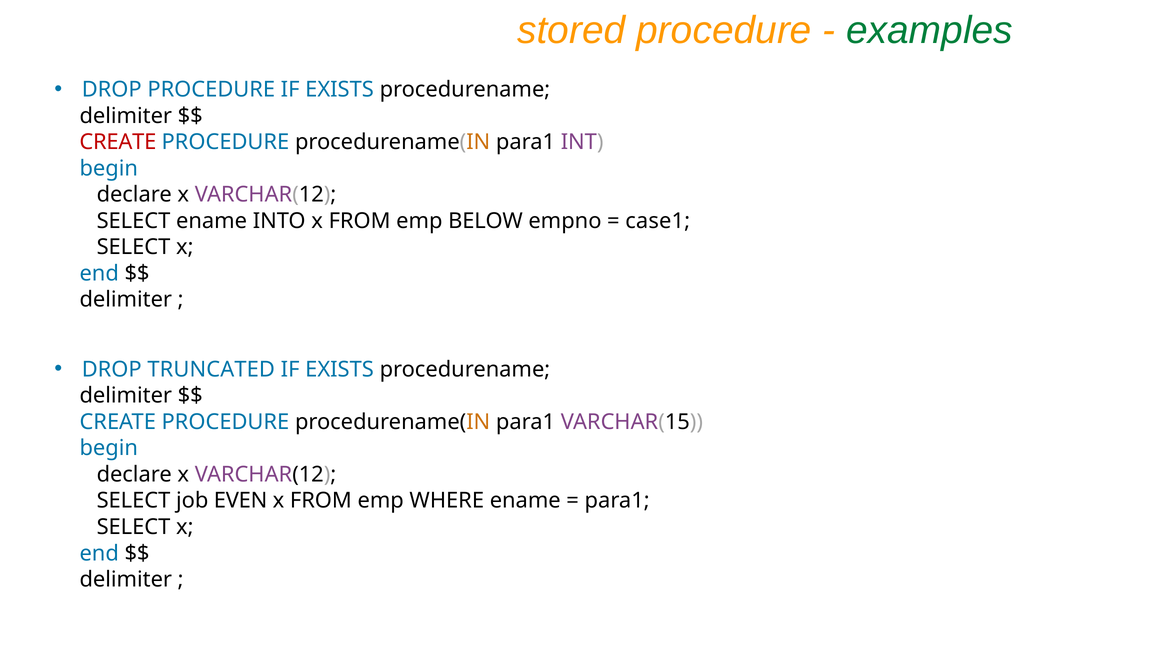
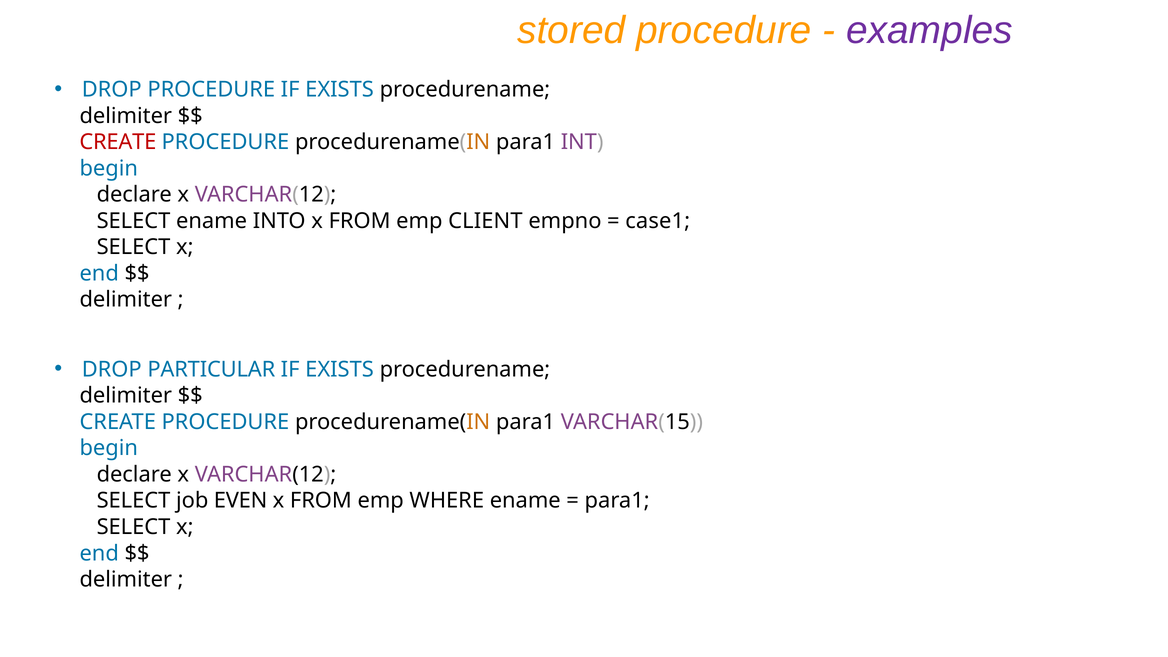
examples colour: green -> purple (930, 30)
BELOW: BELOW -> CLIENT (485, 221)
TRUNCATED: TRUNCATED -> PARTICULAR (211, 369)
